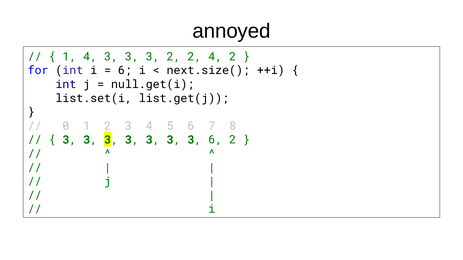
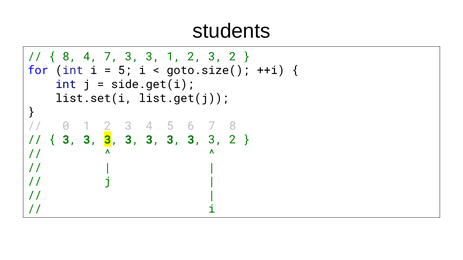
annoyed: annoyed -> students (231, 31)
1: 1 -> 8 (69, 57)
4 3: 3 -> 7 (111, 57)
3 2: 2 -> 1 (174, 57)
4: 4 -> 3 (215, 57)
6: 6 -> 5 (125, 71)
next.size(: next.size( -> goto.size( (208, 71)
null.get(i: null.get(i -> side.get(i (153, 84)
6: 6 -> 3 (215, 140)
